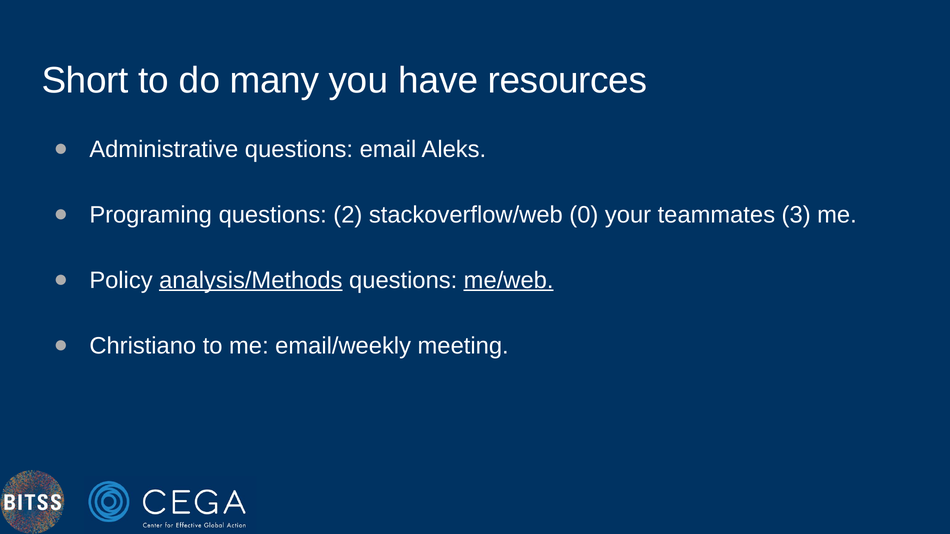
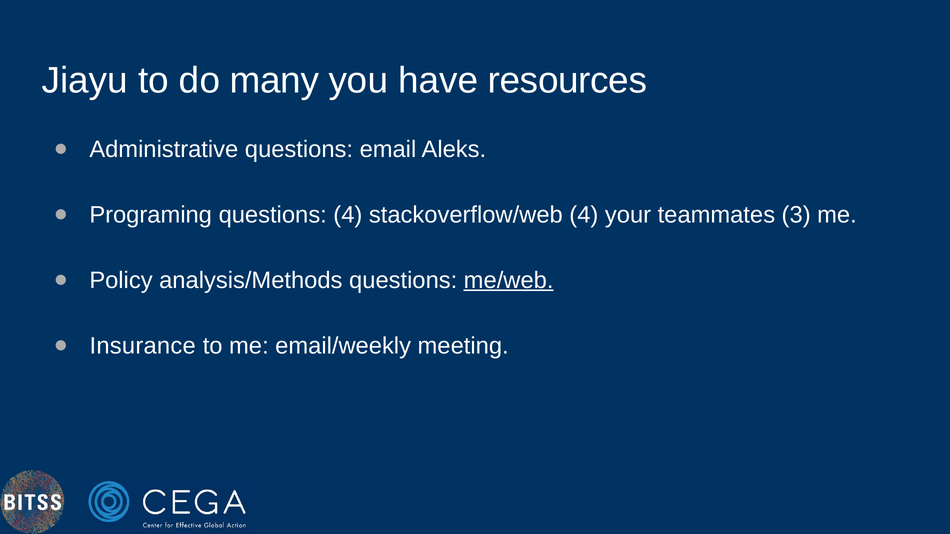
Short: Short -> Jiayu (85, 80)
questions 2: 2 -> 4 (348, 215)
stackoverflow/web 0: 0 -> 4 (584, 215)
analysis/Methods underline: present -> none (251, 280)
Christiano: Christiano -> Insurance (143, 346)
